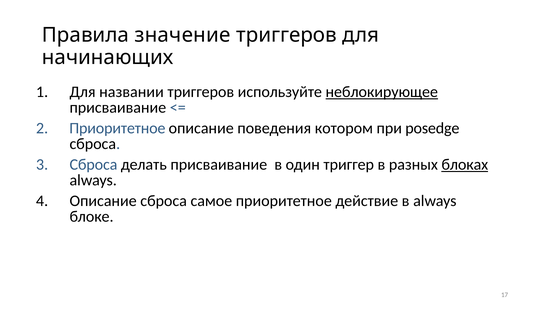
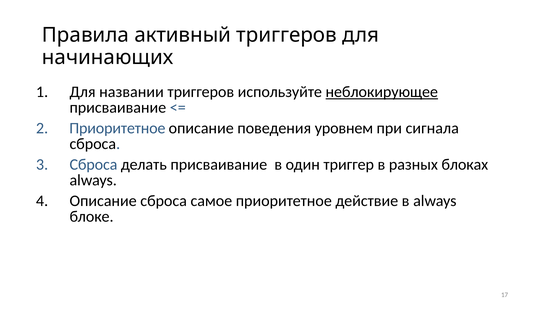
значение: значение -> активный (183, 35)
котором: котором -> уровнем (344, 128)
posedge: posedge -> сигнала (432, 128)
блоках underline: present -> none (465, 165)
